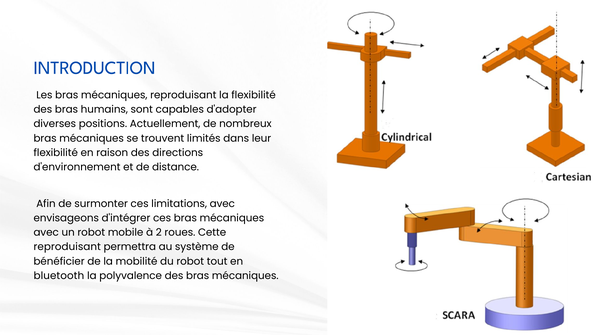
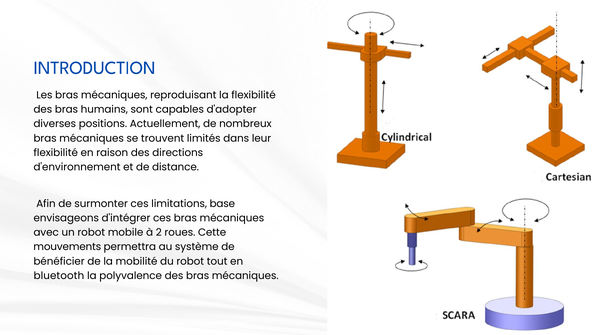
limitations avec: avec -> base (222, 204)
reproduisant: reproduisant -> mouvements (67, 247)
